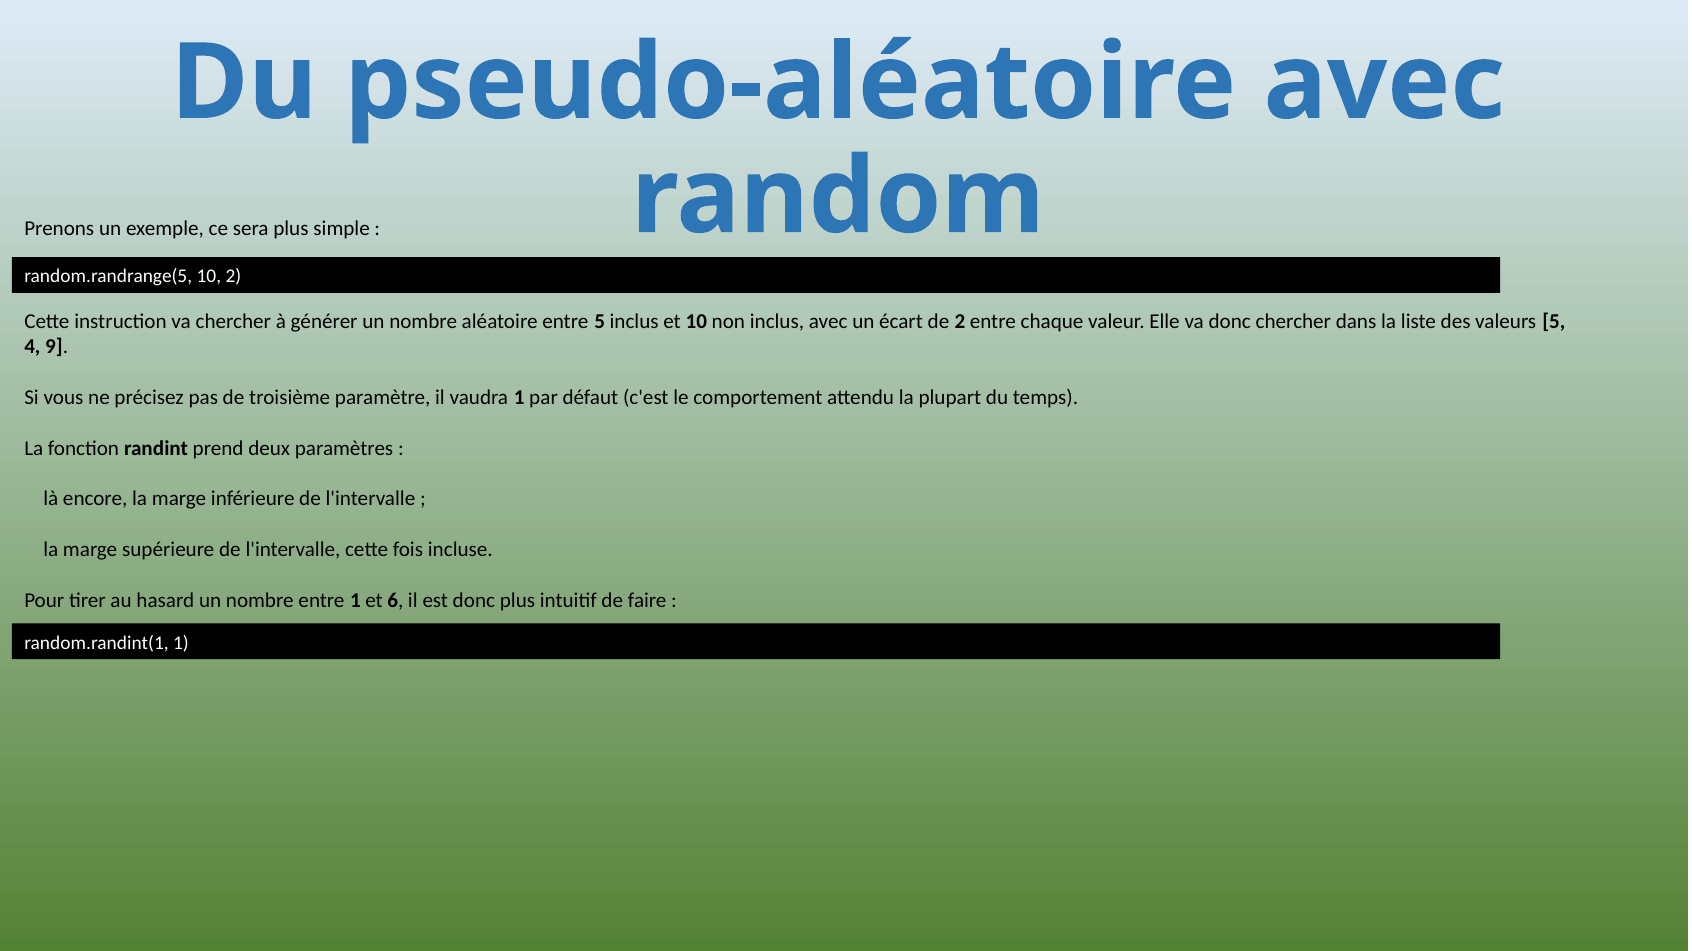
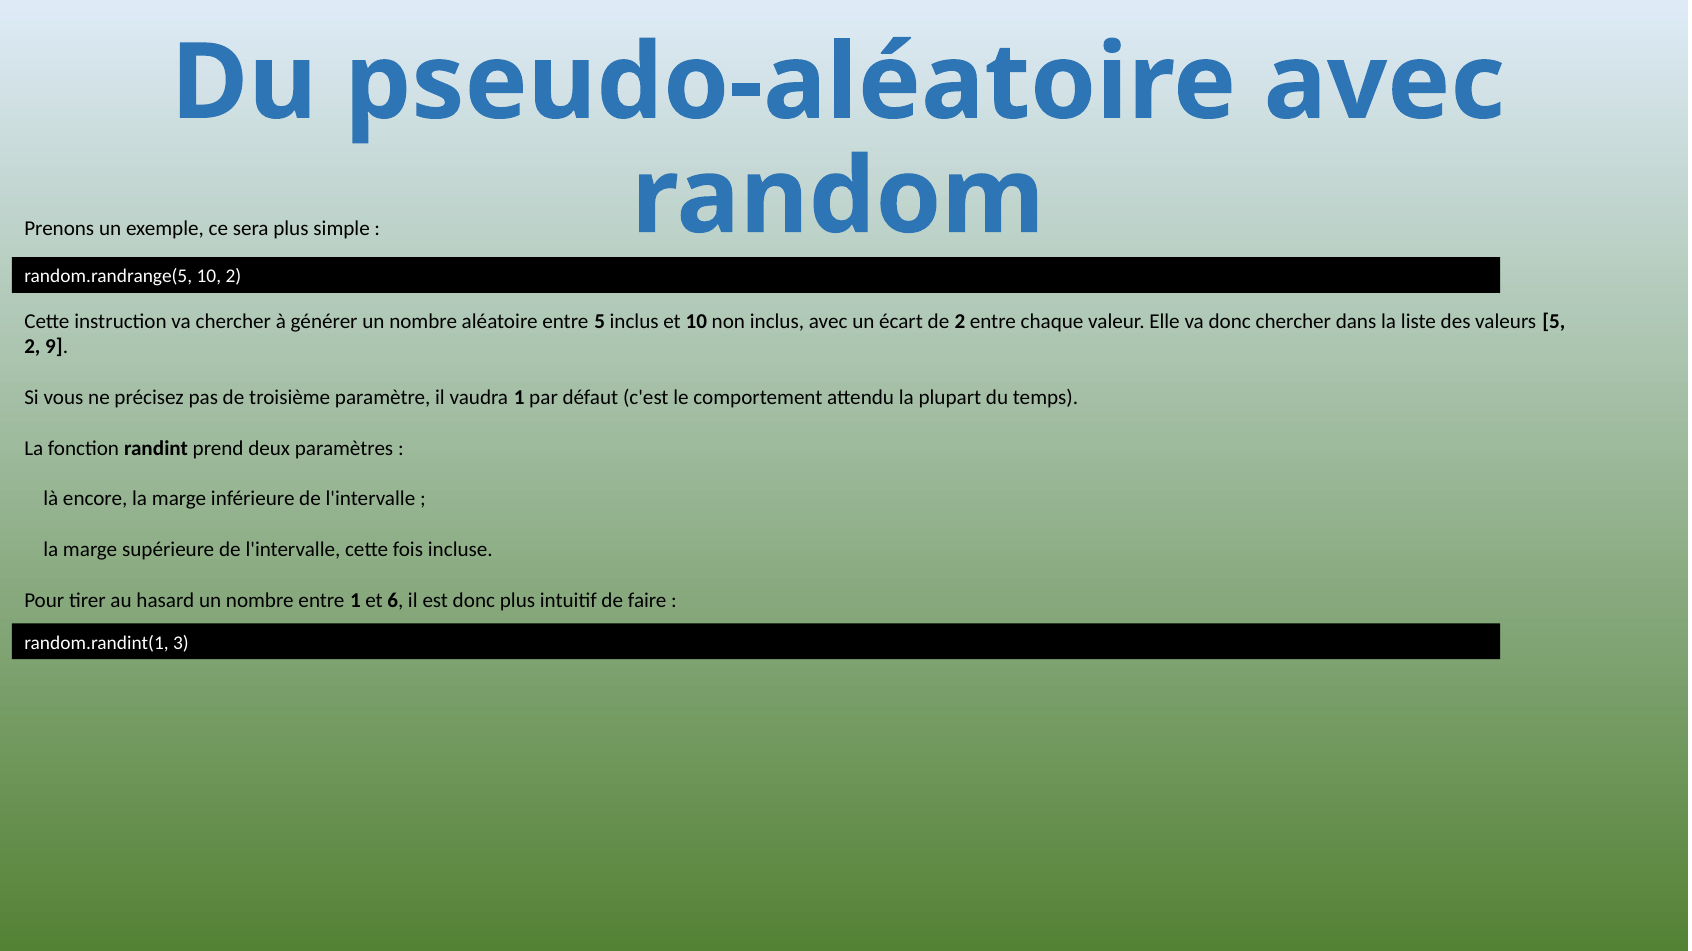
4: 4 -> 2 (32, 347)
random.randint(1 1: 1 -> 3 (181, 643)
